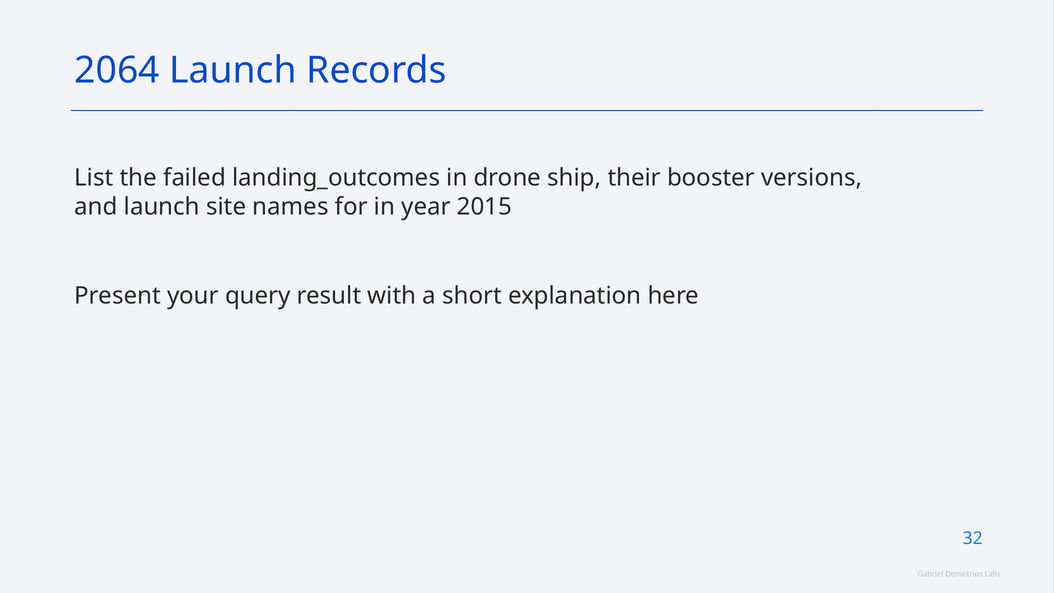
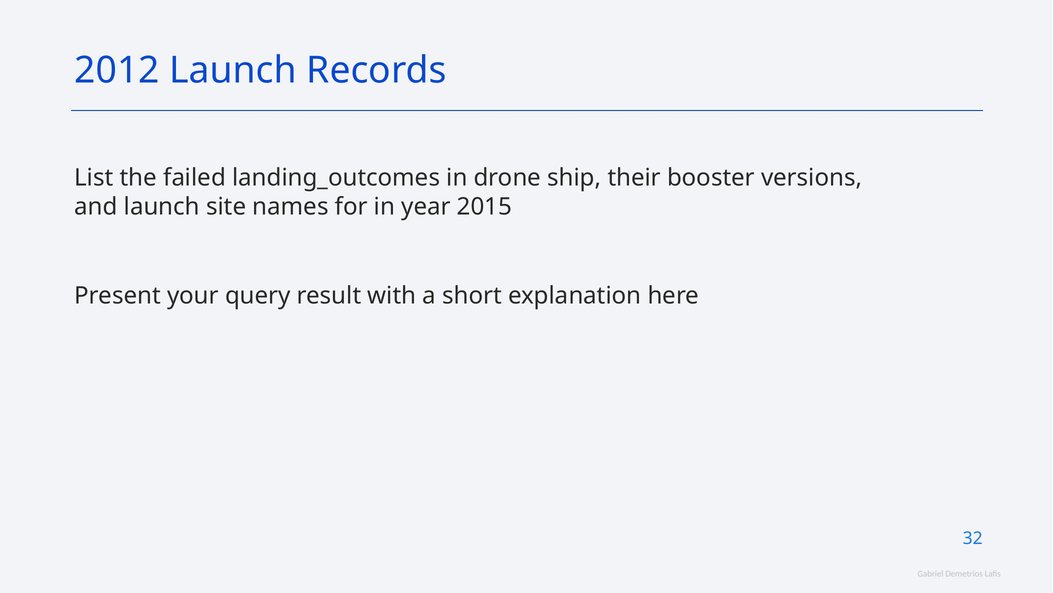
2064: 2064 -> 2012 (117, 70)
